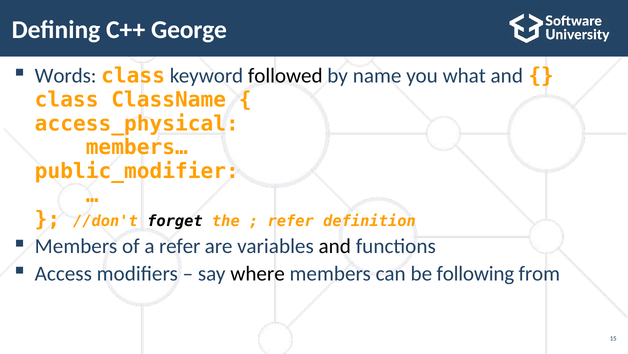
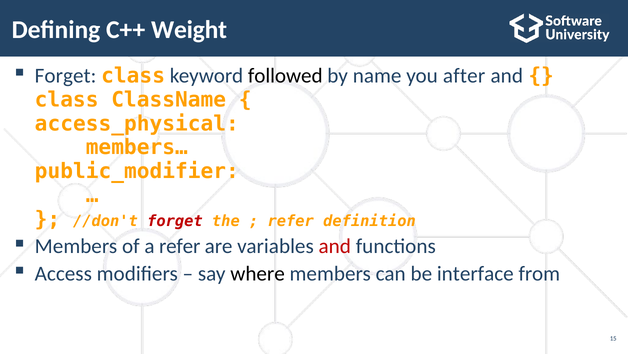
George: George -> Weight (189, 30)
Words: Words -> Forget (66, 76)
what: what -> after (464, 76)
forget colour: black -> red (175, 221)
and colour: black -> red (335, 246)
following: following -> interface (475, 273)
